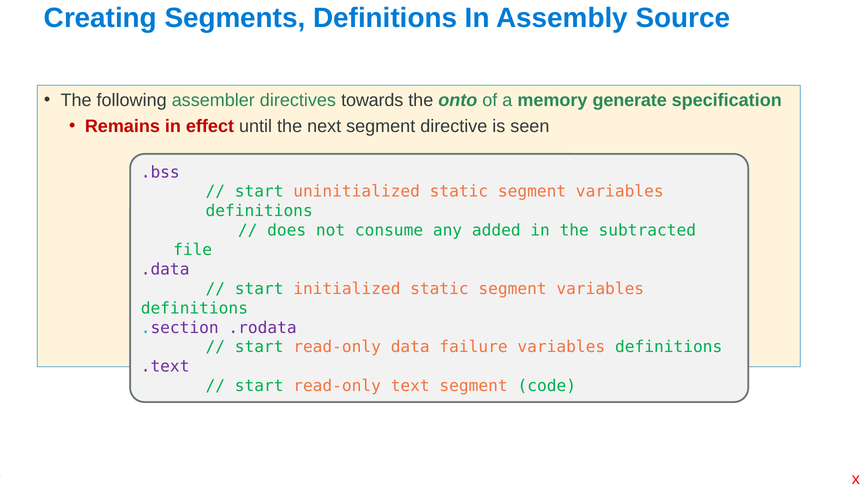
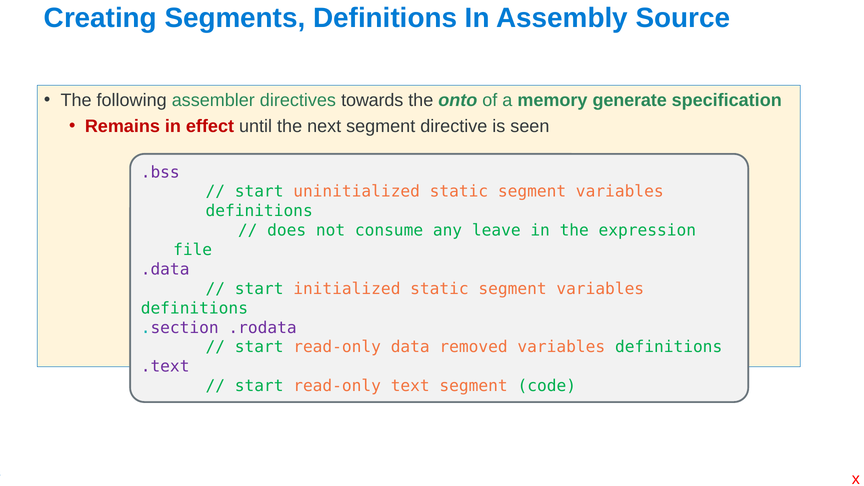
added: added -> leave (496, 230)
subtracted: subtracted -> expression (647, 230)
failure: failure -> removed (474, 347)
